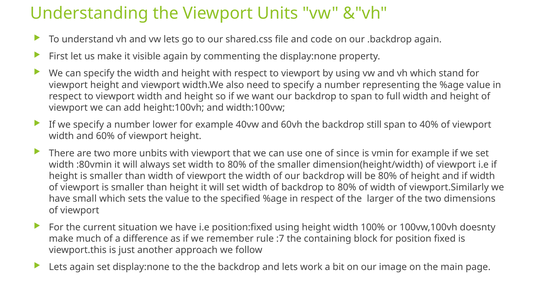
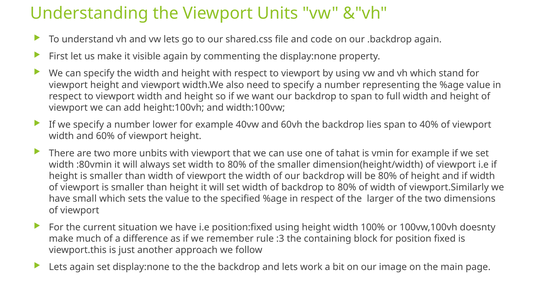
still: still -> lies (374, 125)
since: since -> tahat (348, 153)
:7: :7 -> :3 (280, 238)
